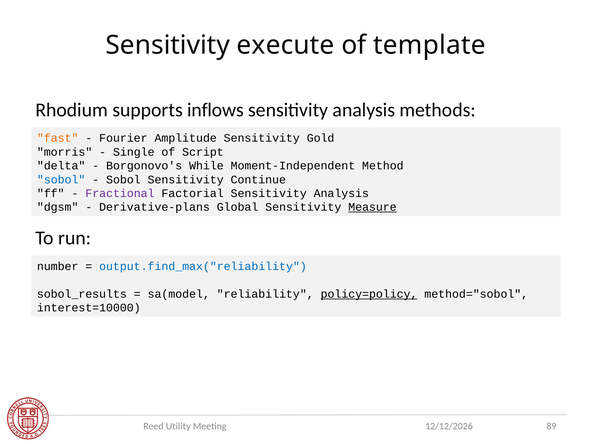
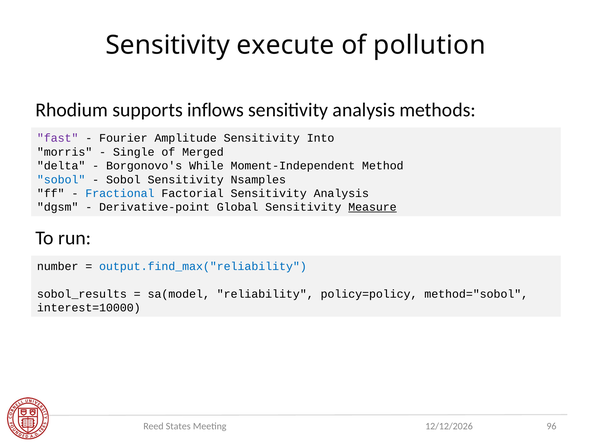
template: template -> pollution (429, 45)
fast colour: orange -> purple (58, 138)
Gold: Gold -> Into (321, 138)
Script: Script -> Merged (203, 152)
Continue: Continue -> Nsamples (258, 180)
Fractional colour: purple -> blue (120, 193)
Derivative-plans: Derivative-plans -> Derivative-point (155, 207)
policy=policy underline: present -> none (369, 294)
Utility: Utility -> States (178, 426)
89: 89 -> 96 (551, 426)
